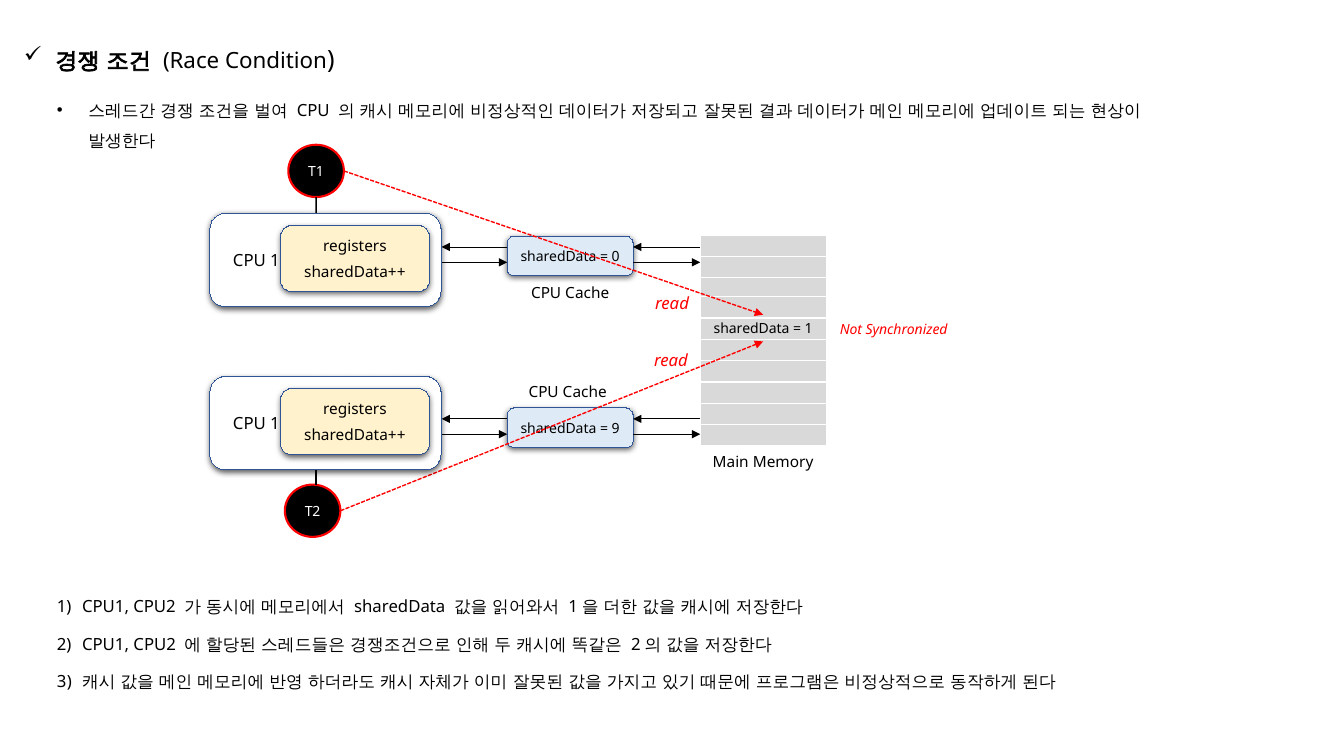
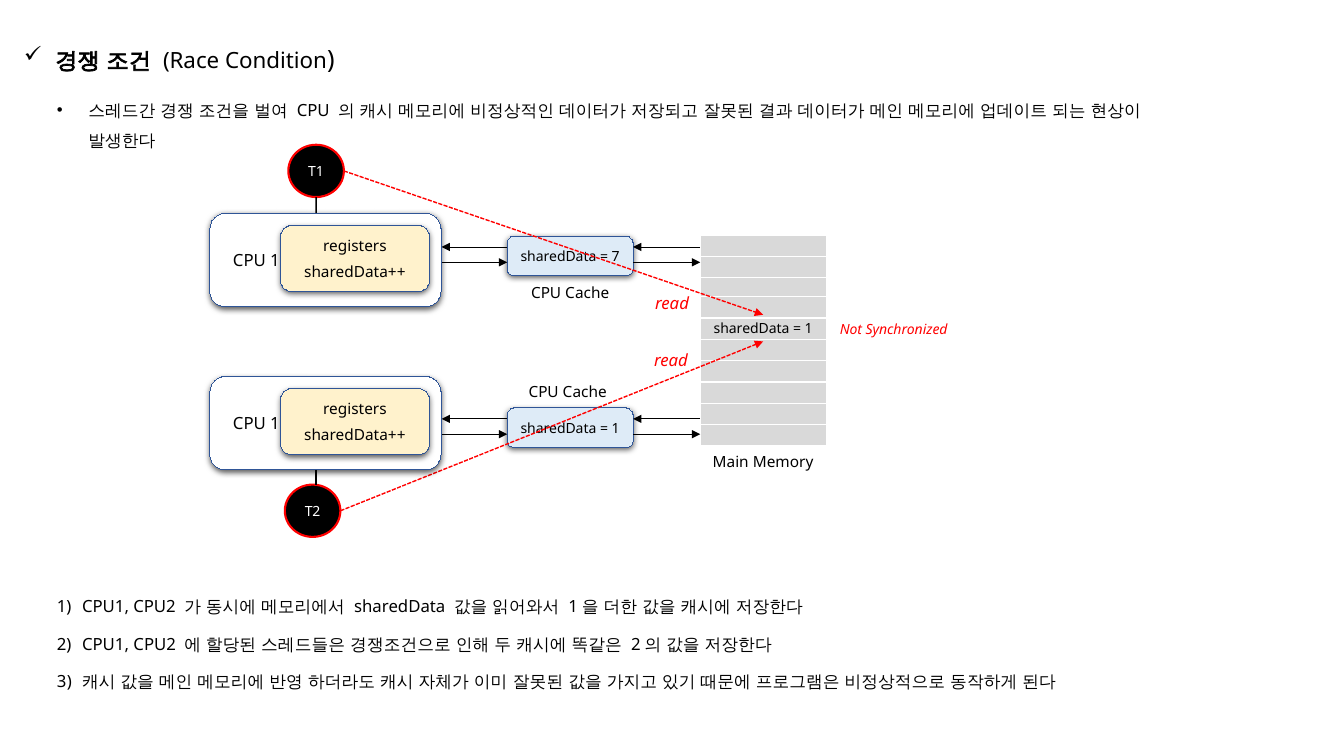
0: 0 -> 7 (616, 257)
9: 9 -> 1 (616, 429)
